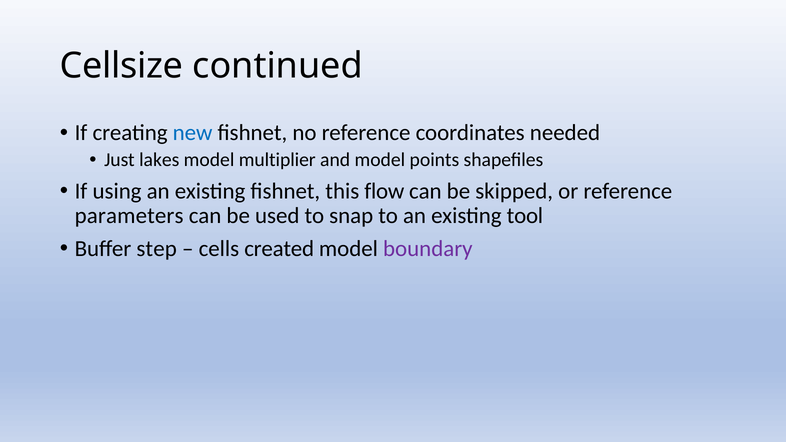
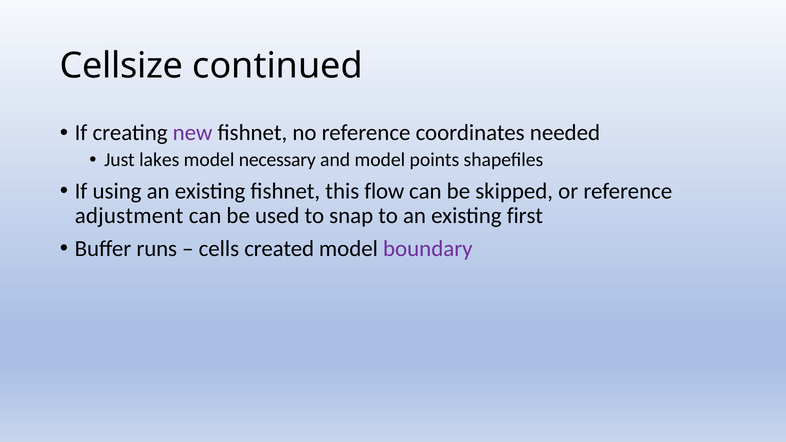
new colour: blue -> purple (193, 133)
multiplier: multiplier -> necessary (277, 160)
parameters: parameters -> adjustment (129, 216)
tool: tool -> first (525, 216)
step: step -> runs (157, 249)
